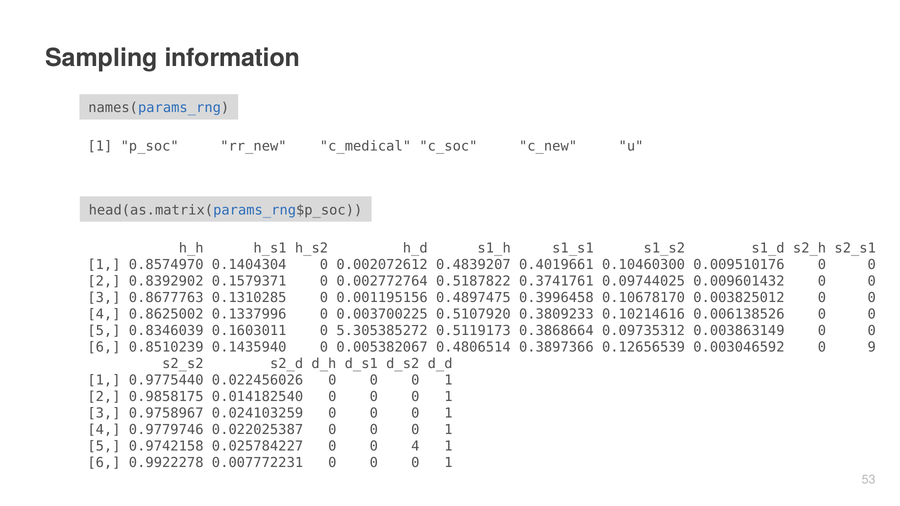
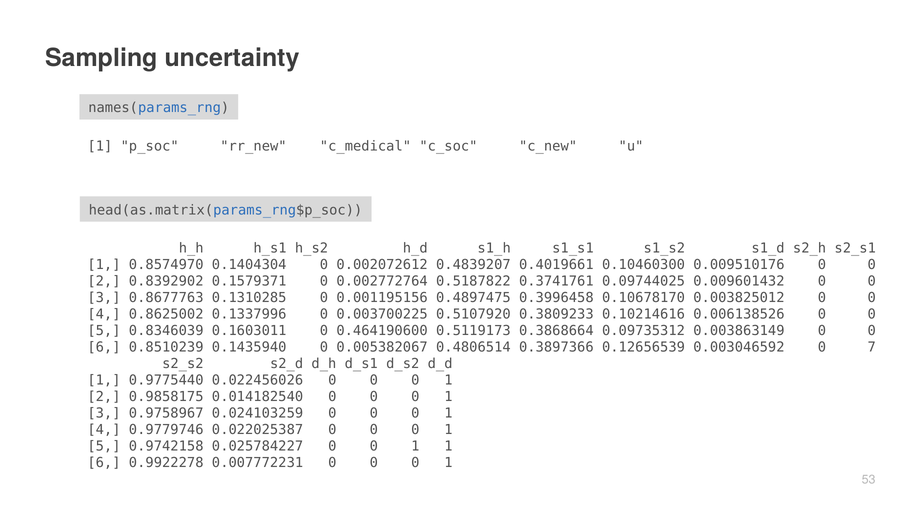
information: information -> uncertainty (232, 58)
5.305385272: 5.305385272 -> 0.464190600 (382, 331)
9: 9 -> 7 (872, 347)
0.025784227 0 0 4: 4 -> 1 (415, 446)
